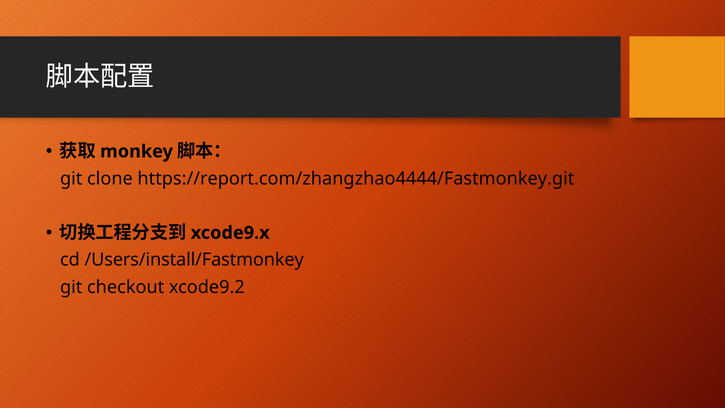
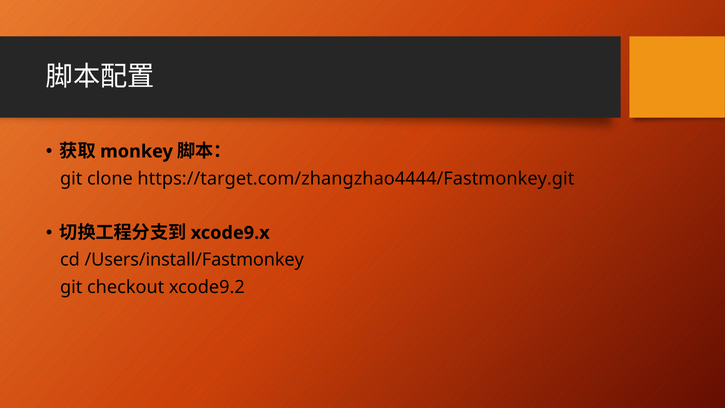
https://report.com/zhangzhao4444/Fastmonkey.git: https://report.com/zhangzhao4444/Fastmonkey.git -> https://target.com/zhangzhao4444/Fastmonkey.git (356, 178)
